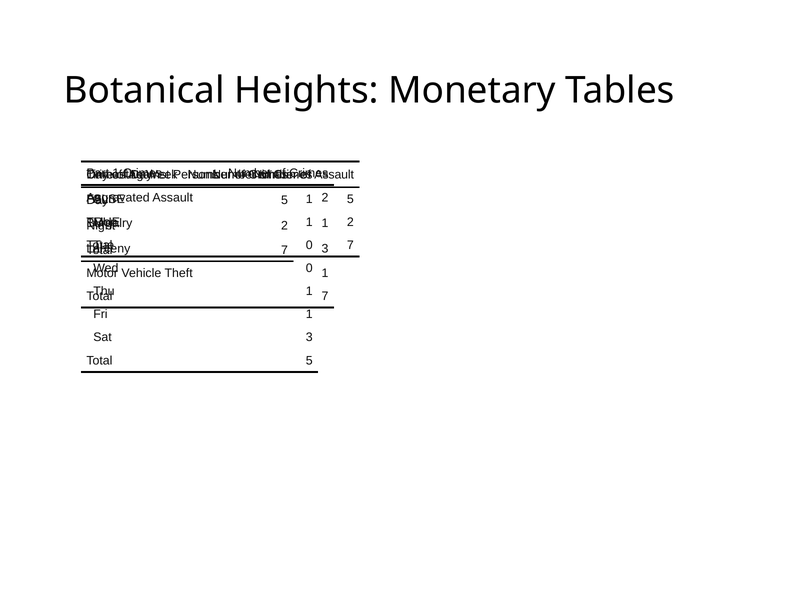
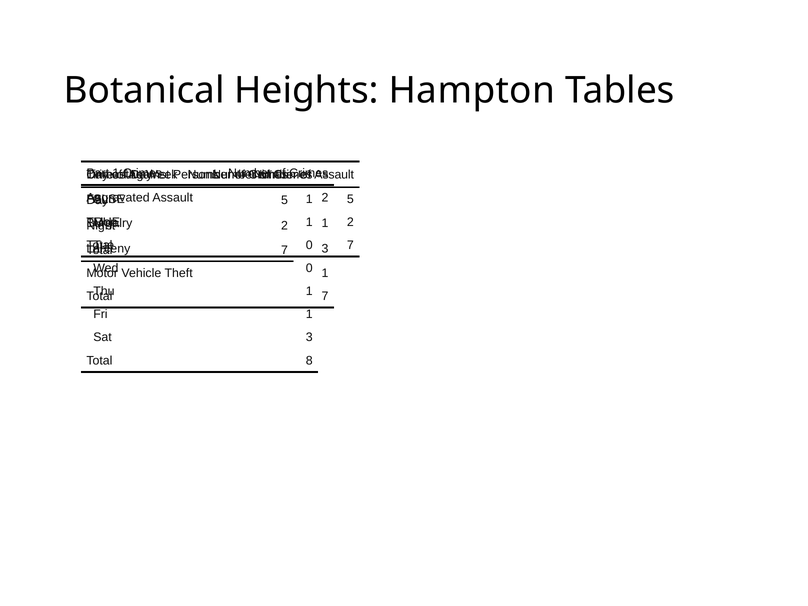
Monetary: Monetary -> Hampton (472, 91)
Total 5: 5 -> 8 (309, 361)
